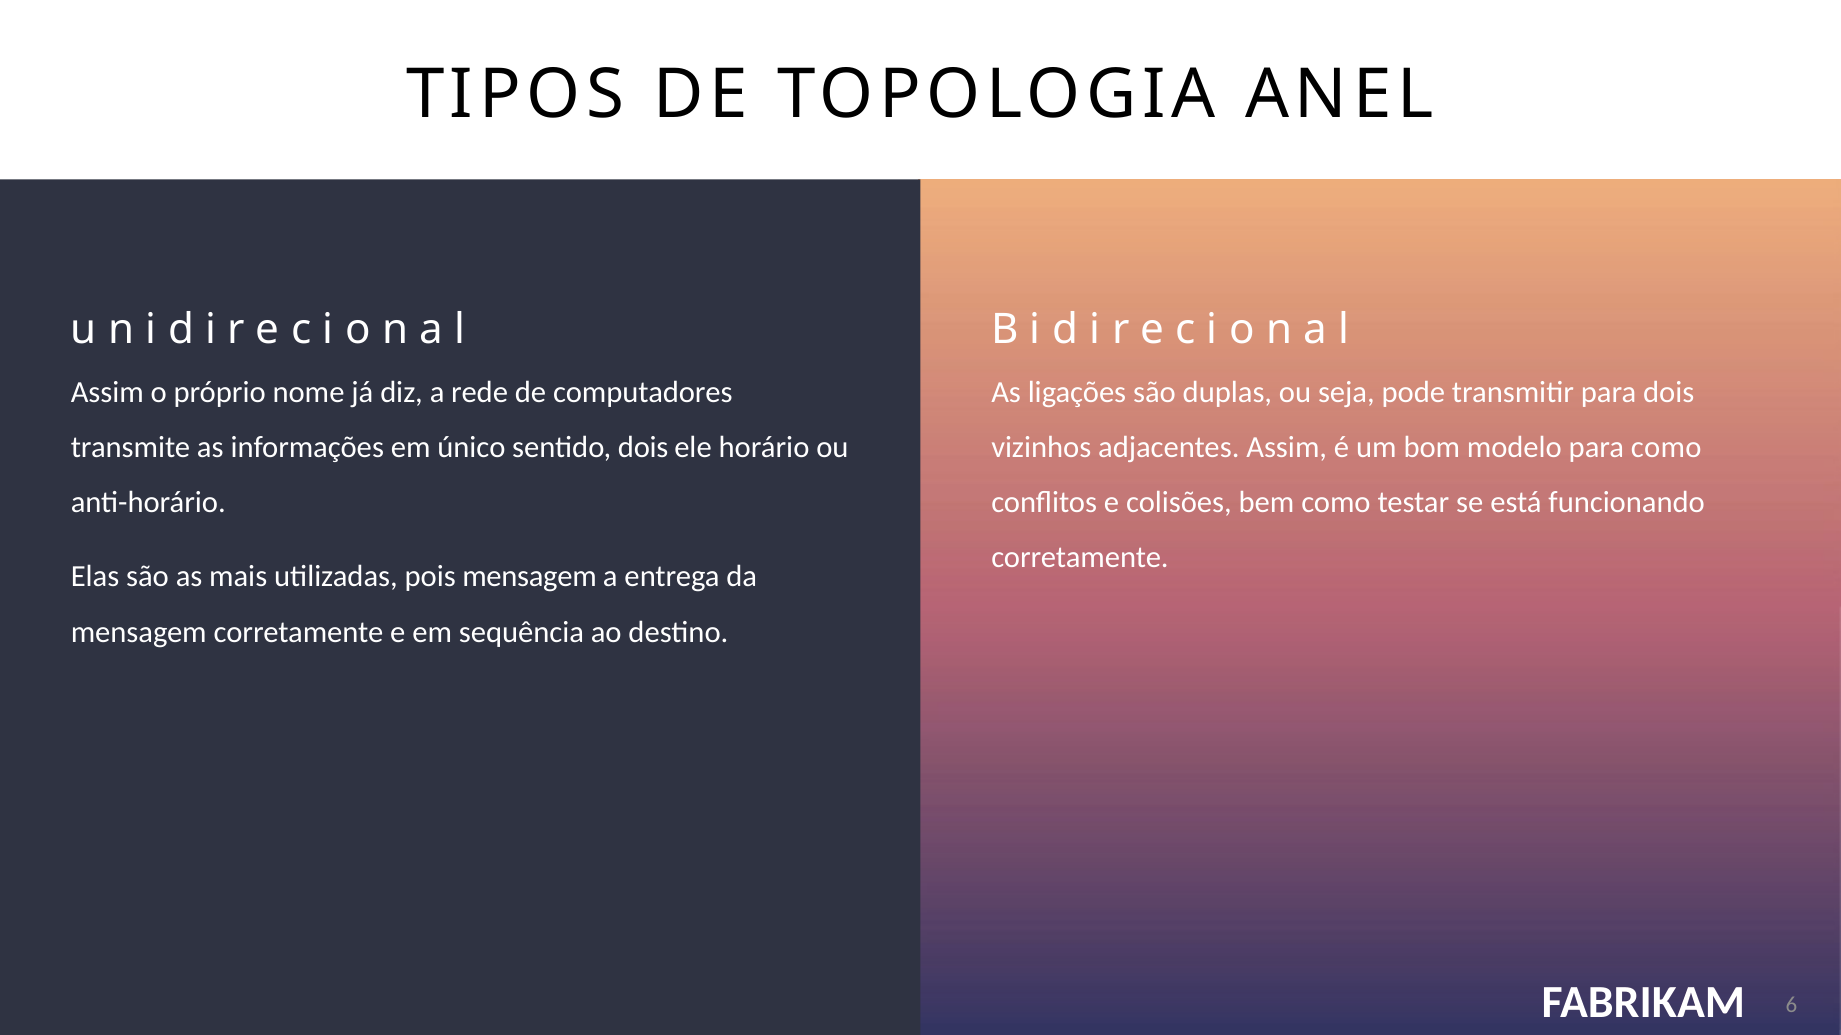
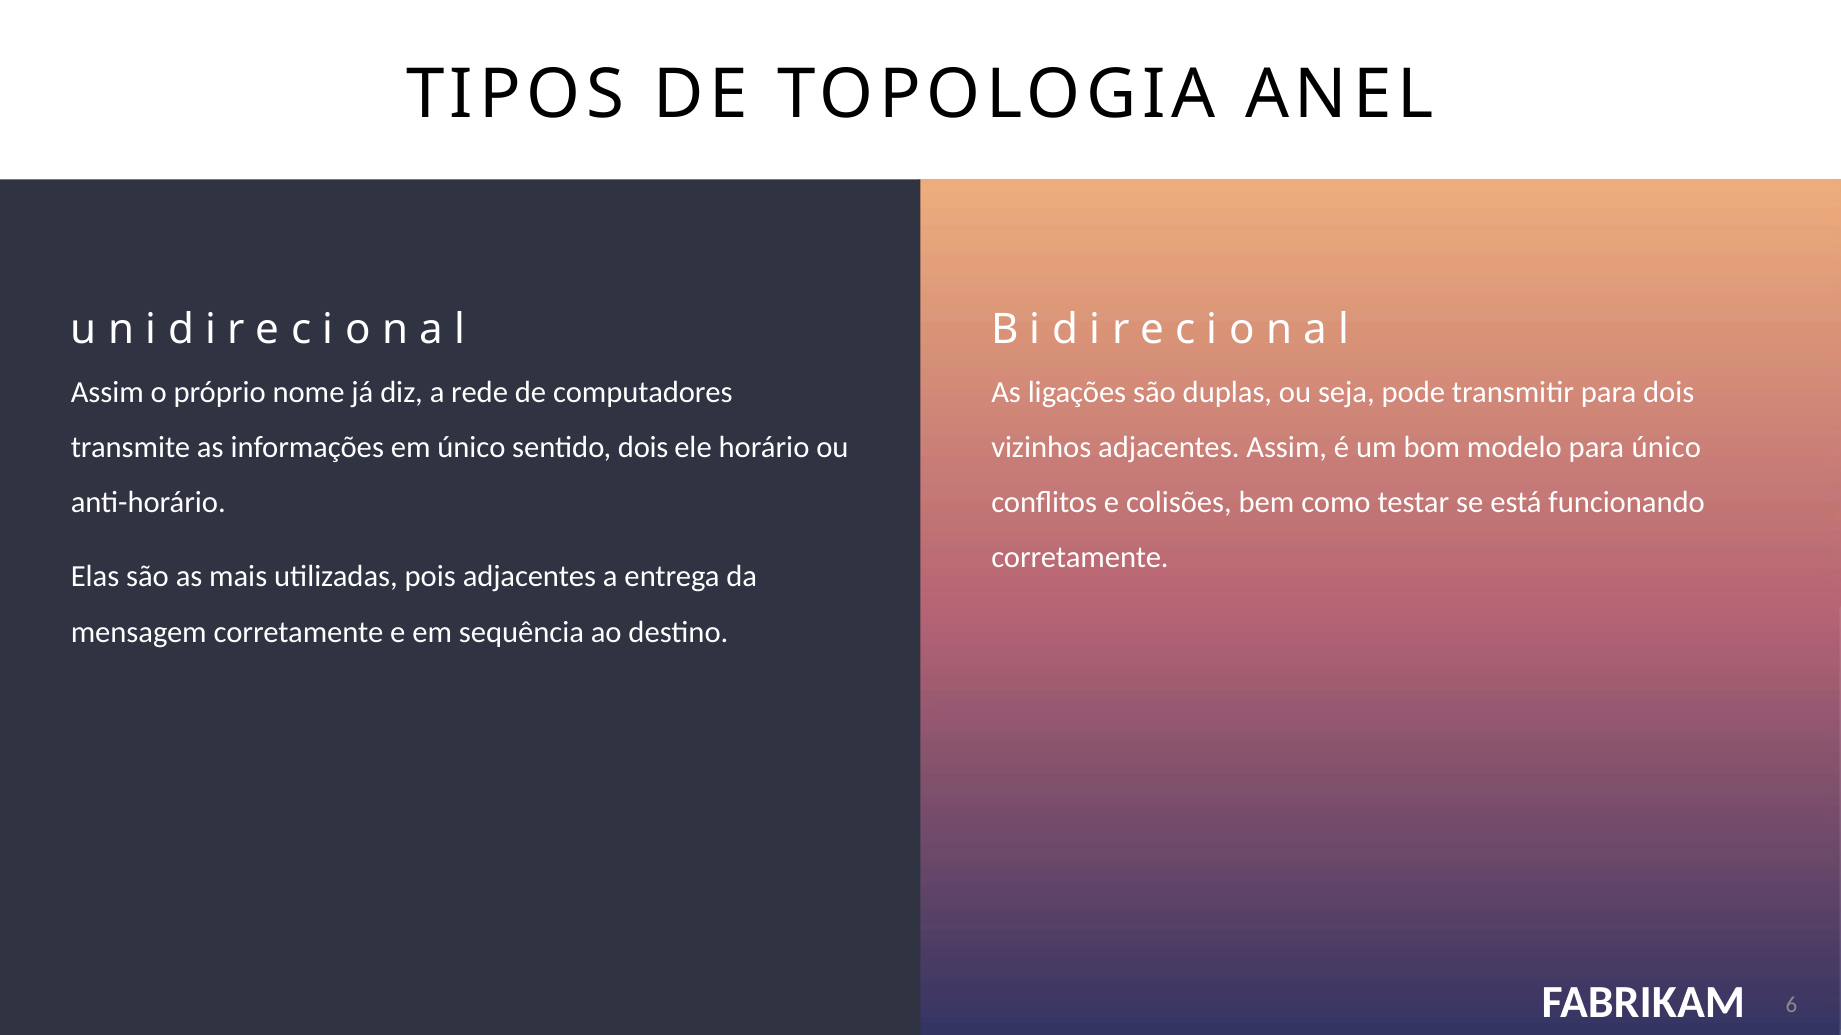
para como: como -> único (1666, 448)
pois mensagem: mensagem -> adjacentes (529, 577)
